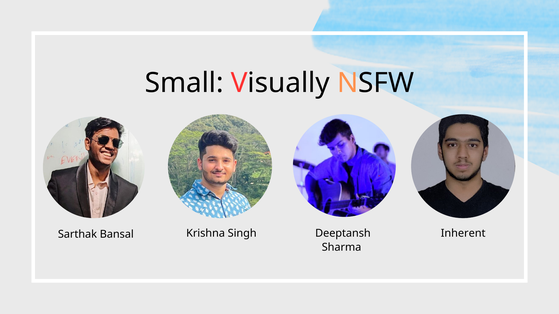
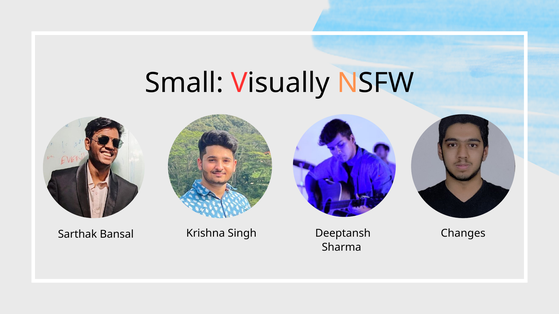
Inherent: Inherent -> Changes (463, 233)
